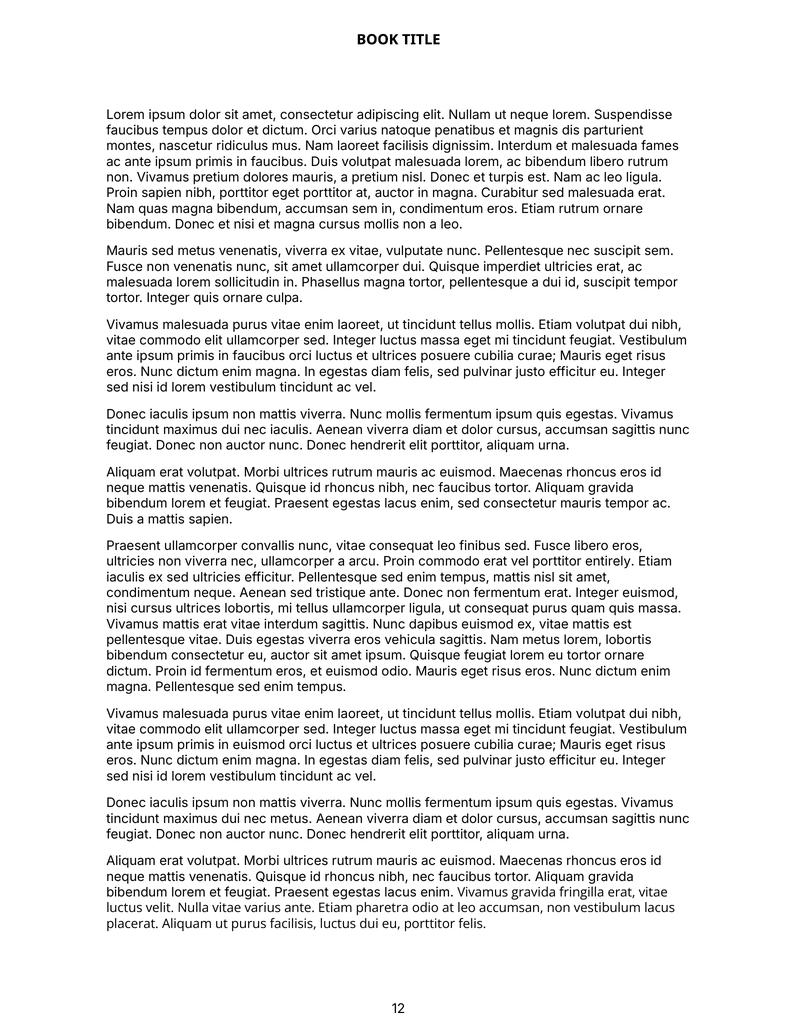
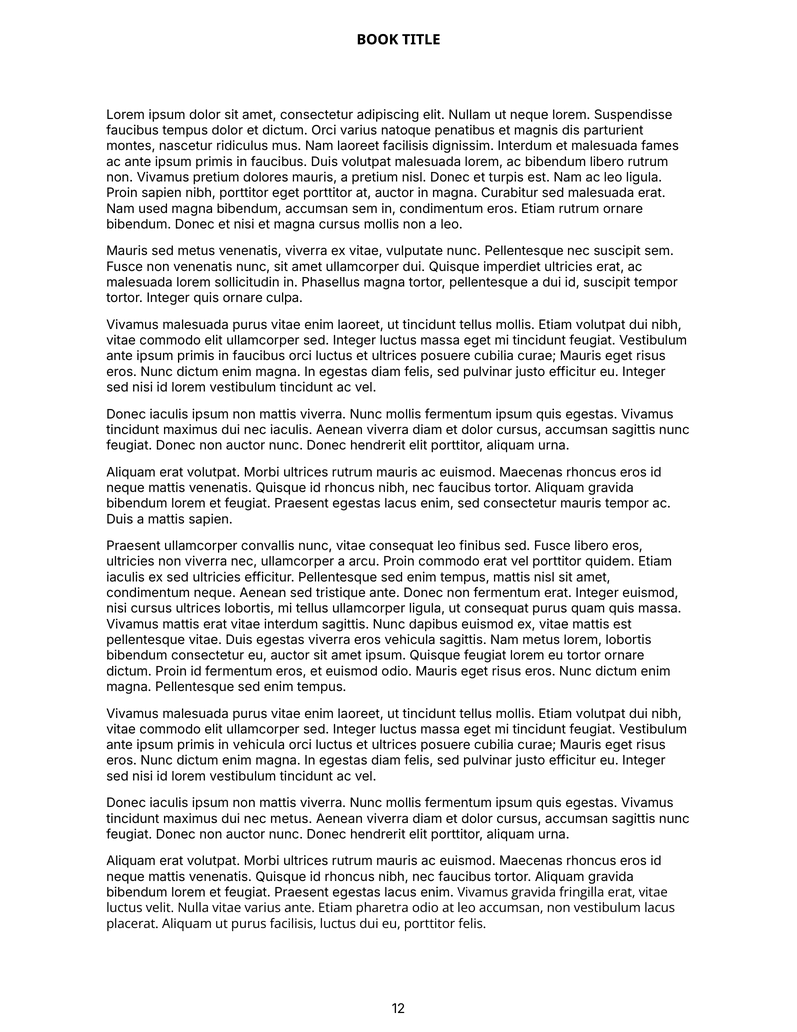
quas: quas -> used (153, 209)
entirely: entirely -> quidem (610, 561)
in euismod: euismod -> vehicula (259, 745)
